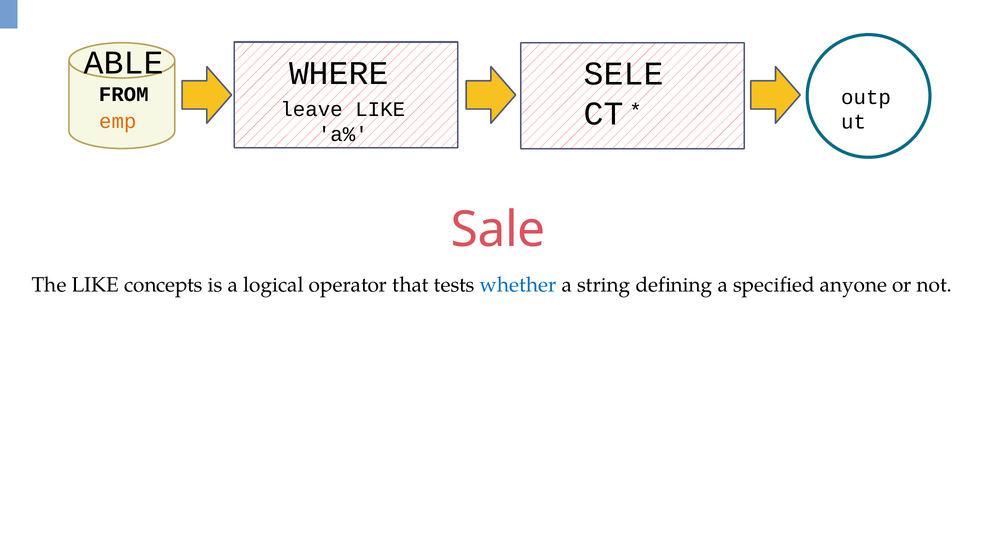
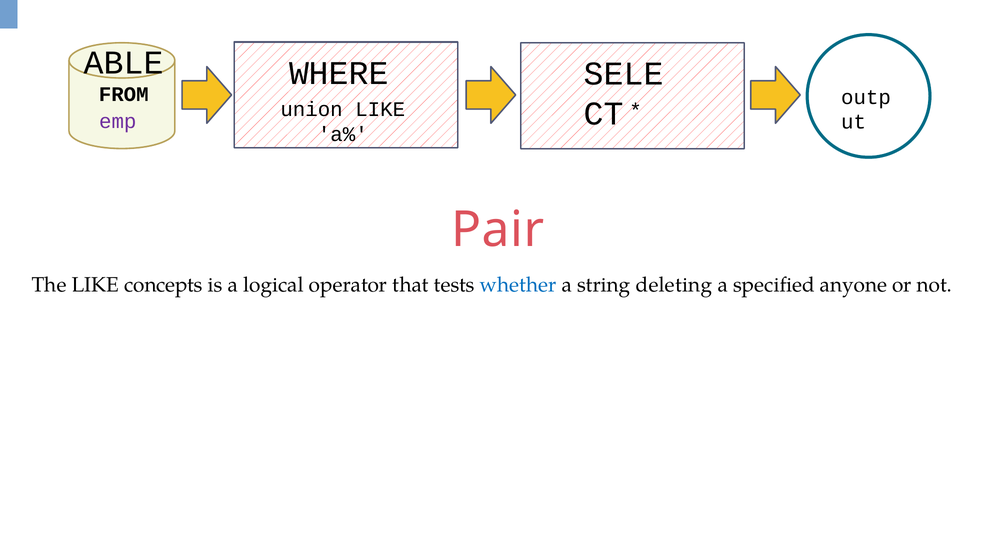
leave: leave -> union (312, 109)
emp colour: orange -> purple (118, 122)
Sale: Sale -> Pair (498, 230)
defining: defining -> deleting (674, 285)
